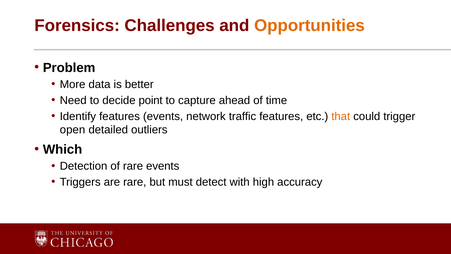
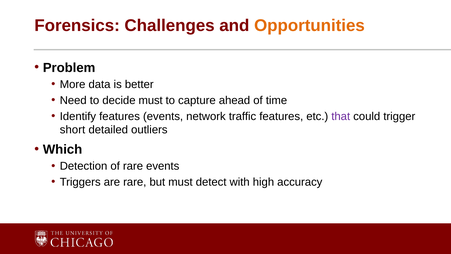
decide point: point -> must (151, 100)
that colour: orange -> purple (341, 116)
open: open -> short (73, 130)
